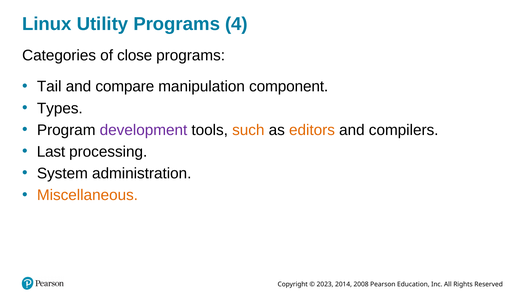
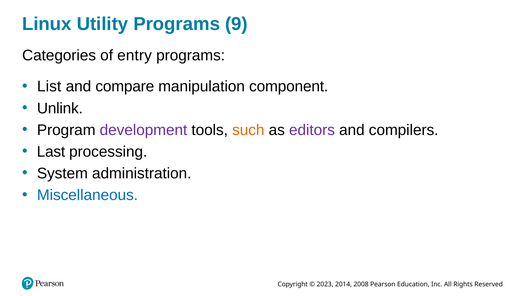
4: 4 -> 9 (236, 24)
close: close -> entry (135, 55)
Tail: Tail -> List (49, 86)
Types: Types -> Unlink (60, 108)
editors colour: orange -> purple (312, 130)
Miscellaneous colour: orange -> blue (87, 195)
